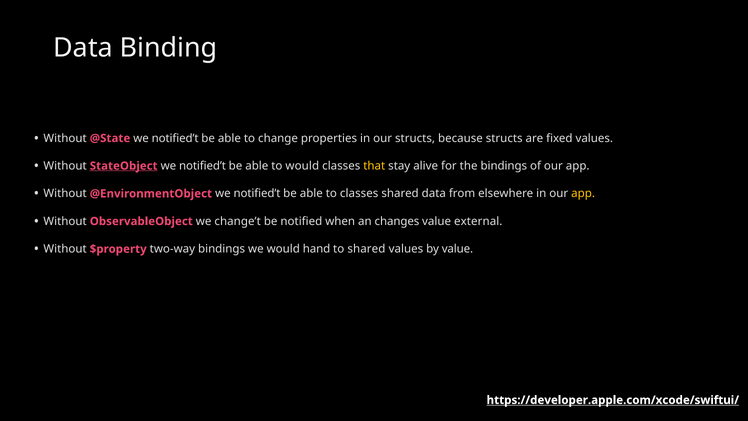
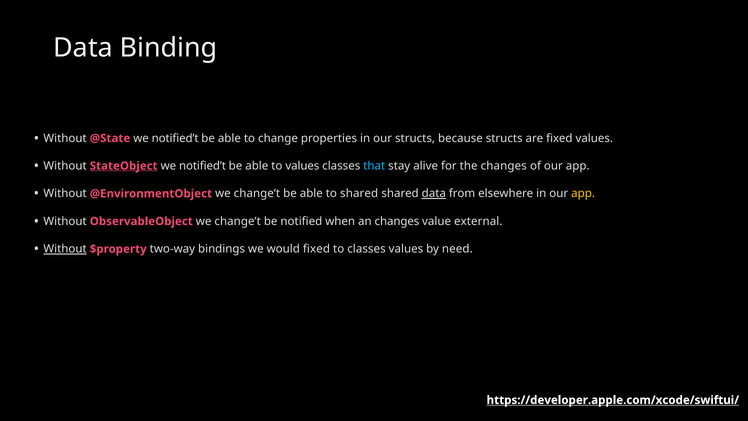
to would: would -> values (302, 166)
that colour: yellow -> light blue (374, 166)
the bindings: bindings -> changes (504, 166)
@EnvironmentObject we notified’t: notified’t -> change’t (257, 194)
to classes: classes -> shared (359, 194)
data underline: none -> present (434, 194)
Without underline: none -> present (65, 249)
would hand: hand -> fixed (316, 249)
to shared: shared -> classes (366, 249)
by value: value -> need (457, 249)
